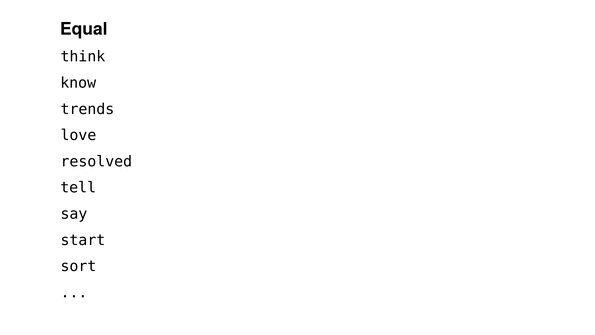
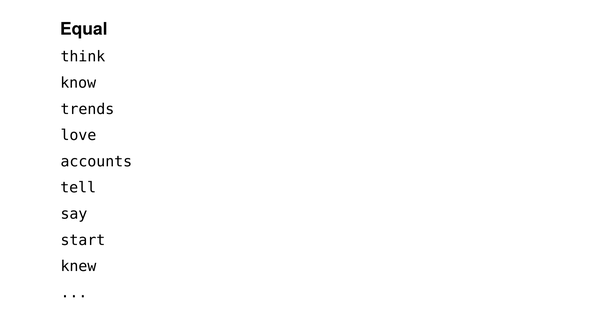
resolved: resolved -> accounts (96, 161)
sort: sort -> knew (78, 266)
